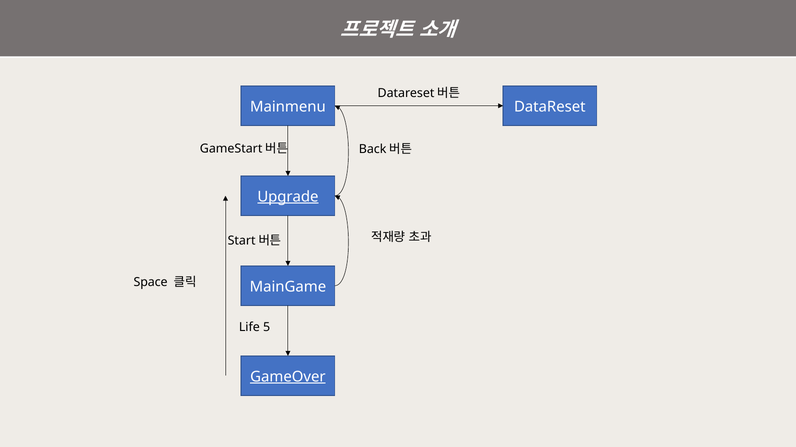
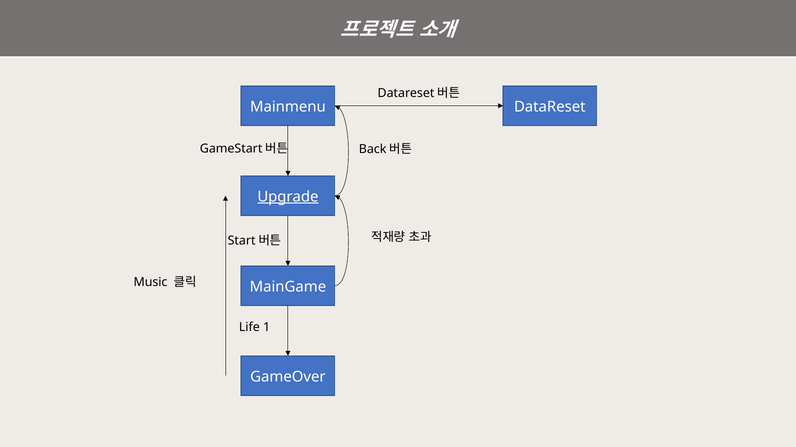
Space: Space -> Music (150, 283)
5: 5 -> 1 (267, 328)
GameOver underline: present -> none (288, 377)
